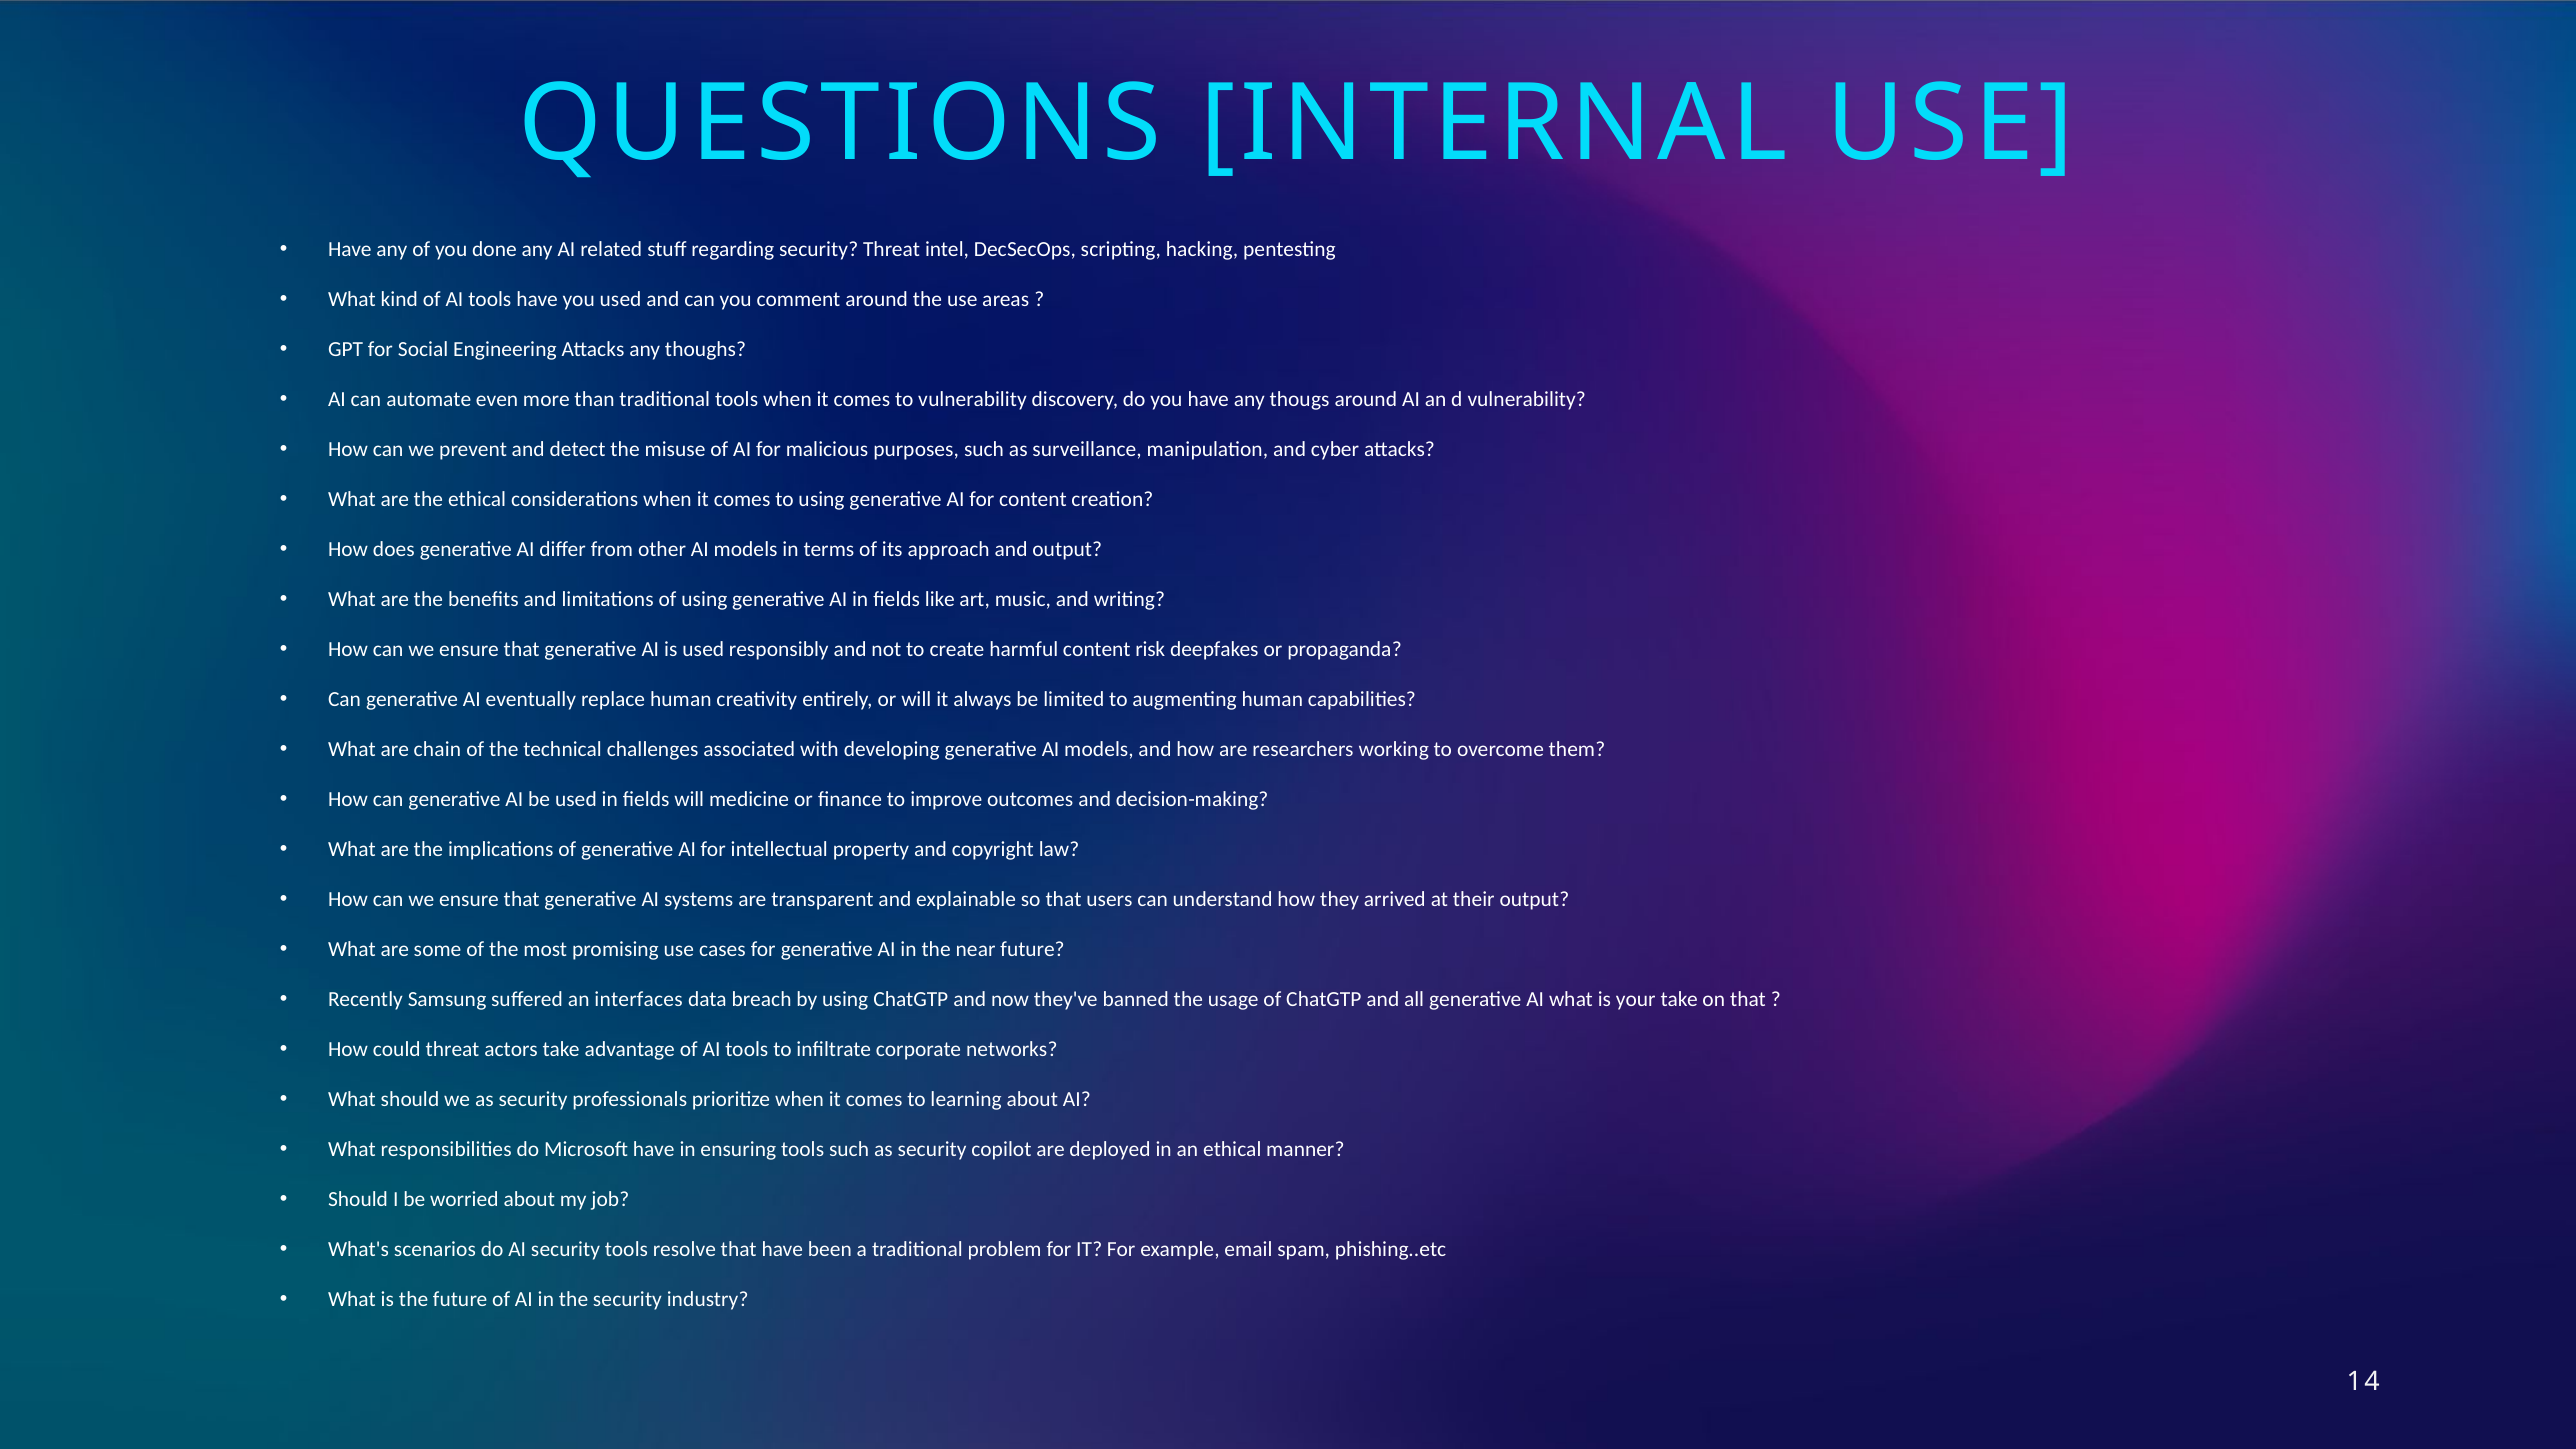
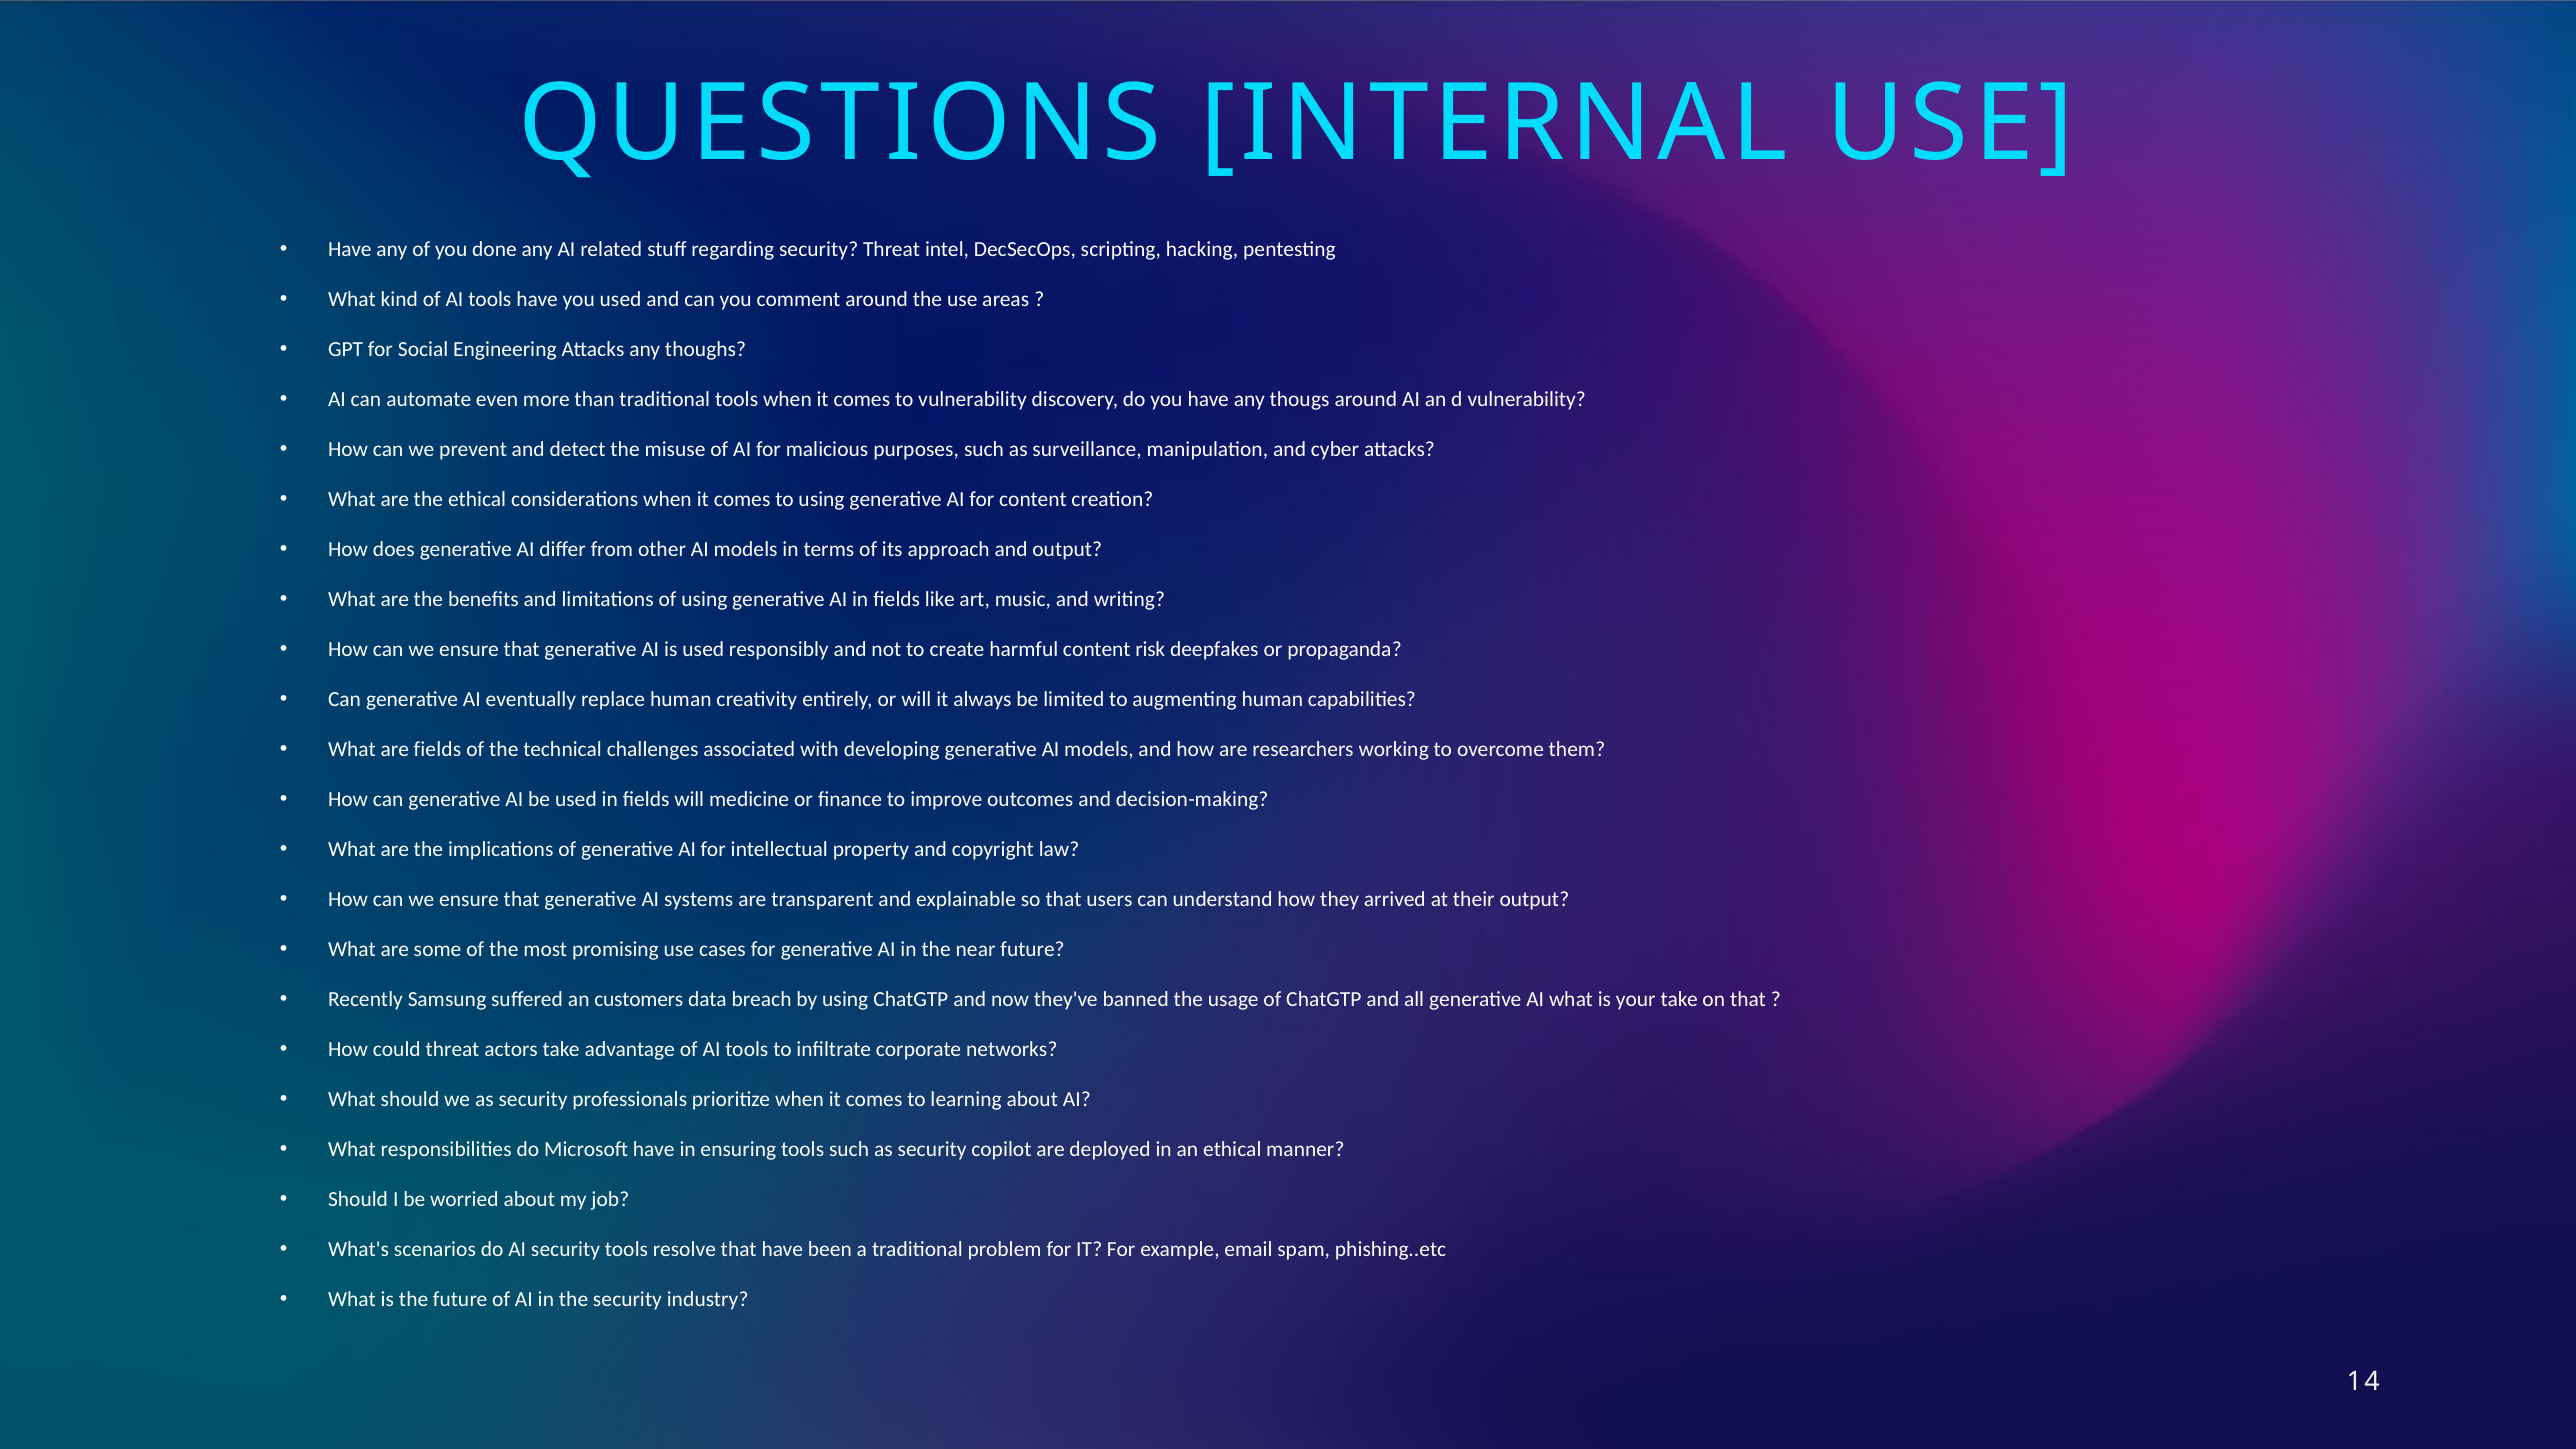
are chain: chain -> fields (437, 749)
interfaces: interfaces -> customers (639, 999)
